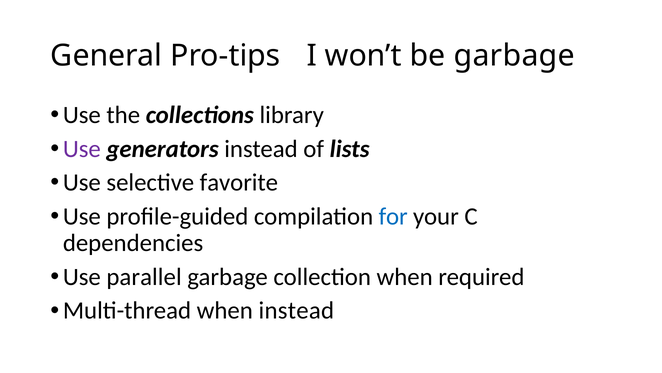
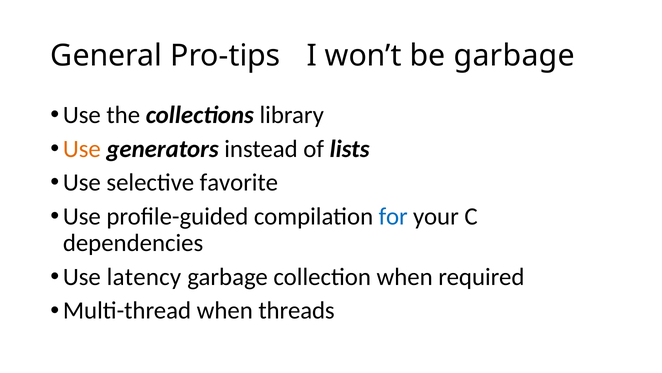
Use colour: purple -> orange (82, 149)
parallel: parallel -> latency (144, 277)
when instead: instead -> threads (297, 310)
